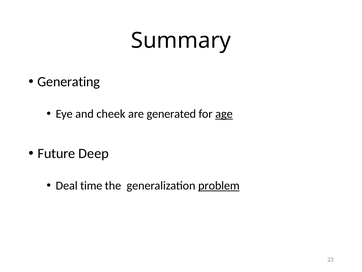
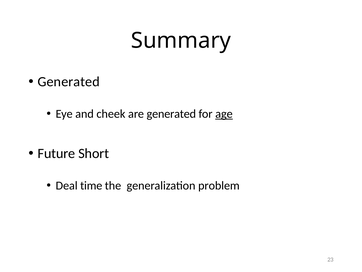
Generating: Generating -> Generated (69, 82)
Deep: Deep -> Short (94, 153)
problem underline: present -> none (219, 185)
